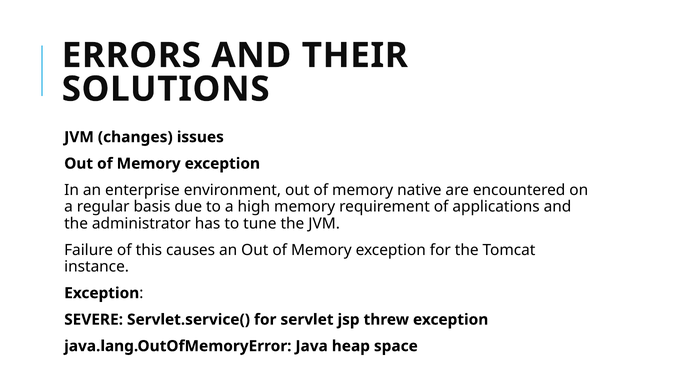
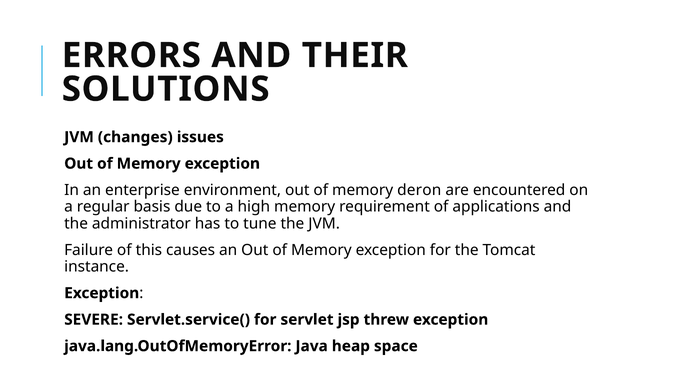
native: native -> deron (419, 190)
